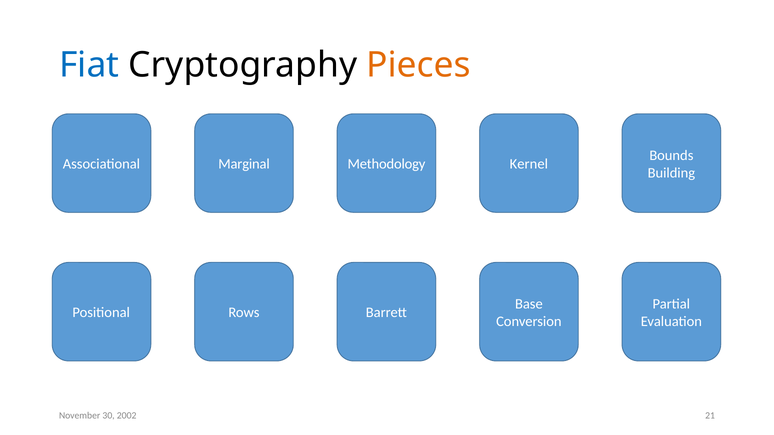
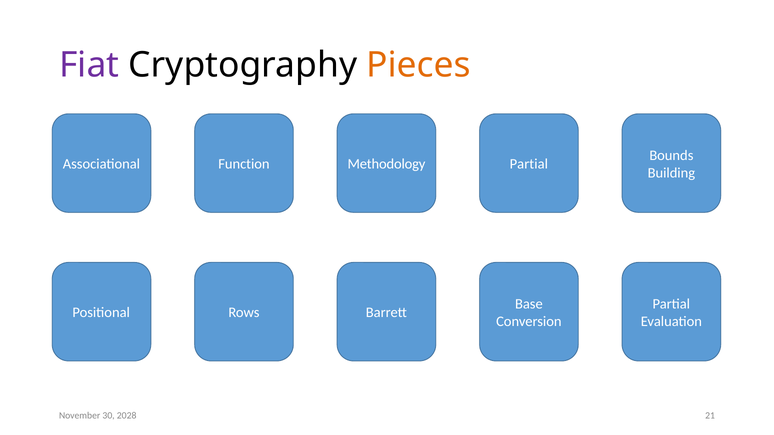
Fiat colour: blue -> purple (89, 65)
Marginal: Marginal -> Function (244, 164)
Kernel: Kernel -> Partial (529, 164)
2002: 2002 -> 2028 (127, 416)
